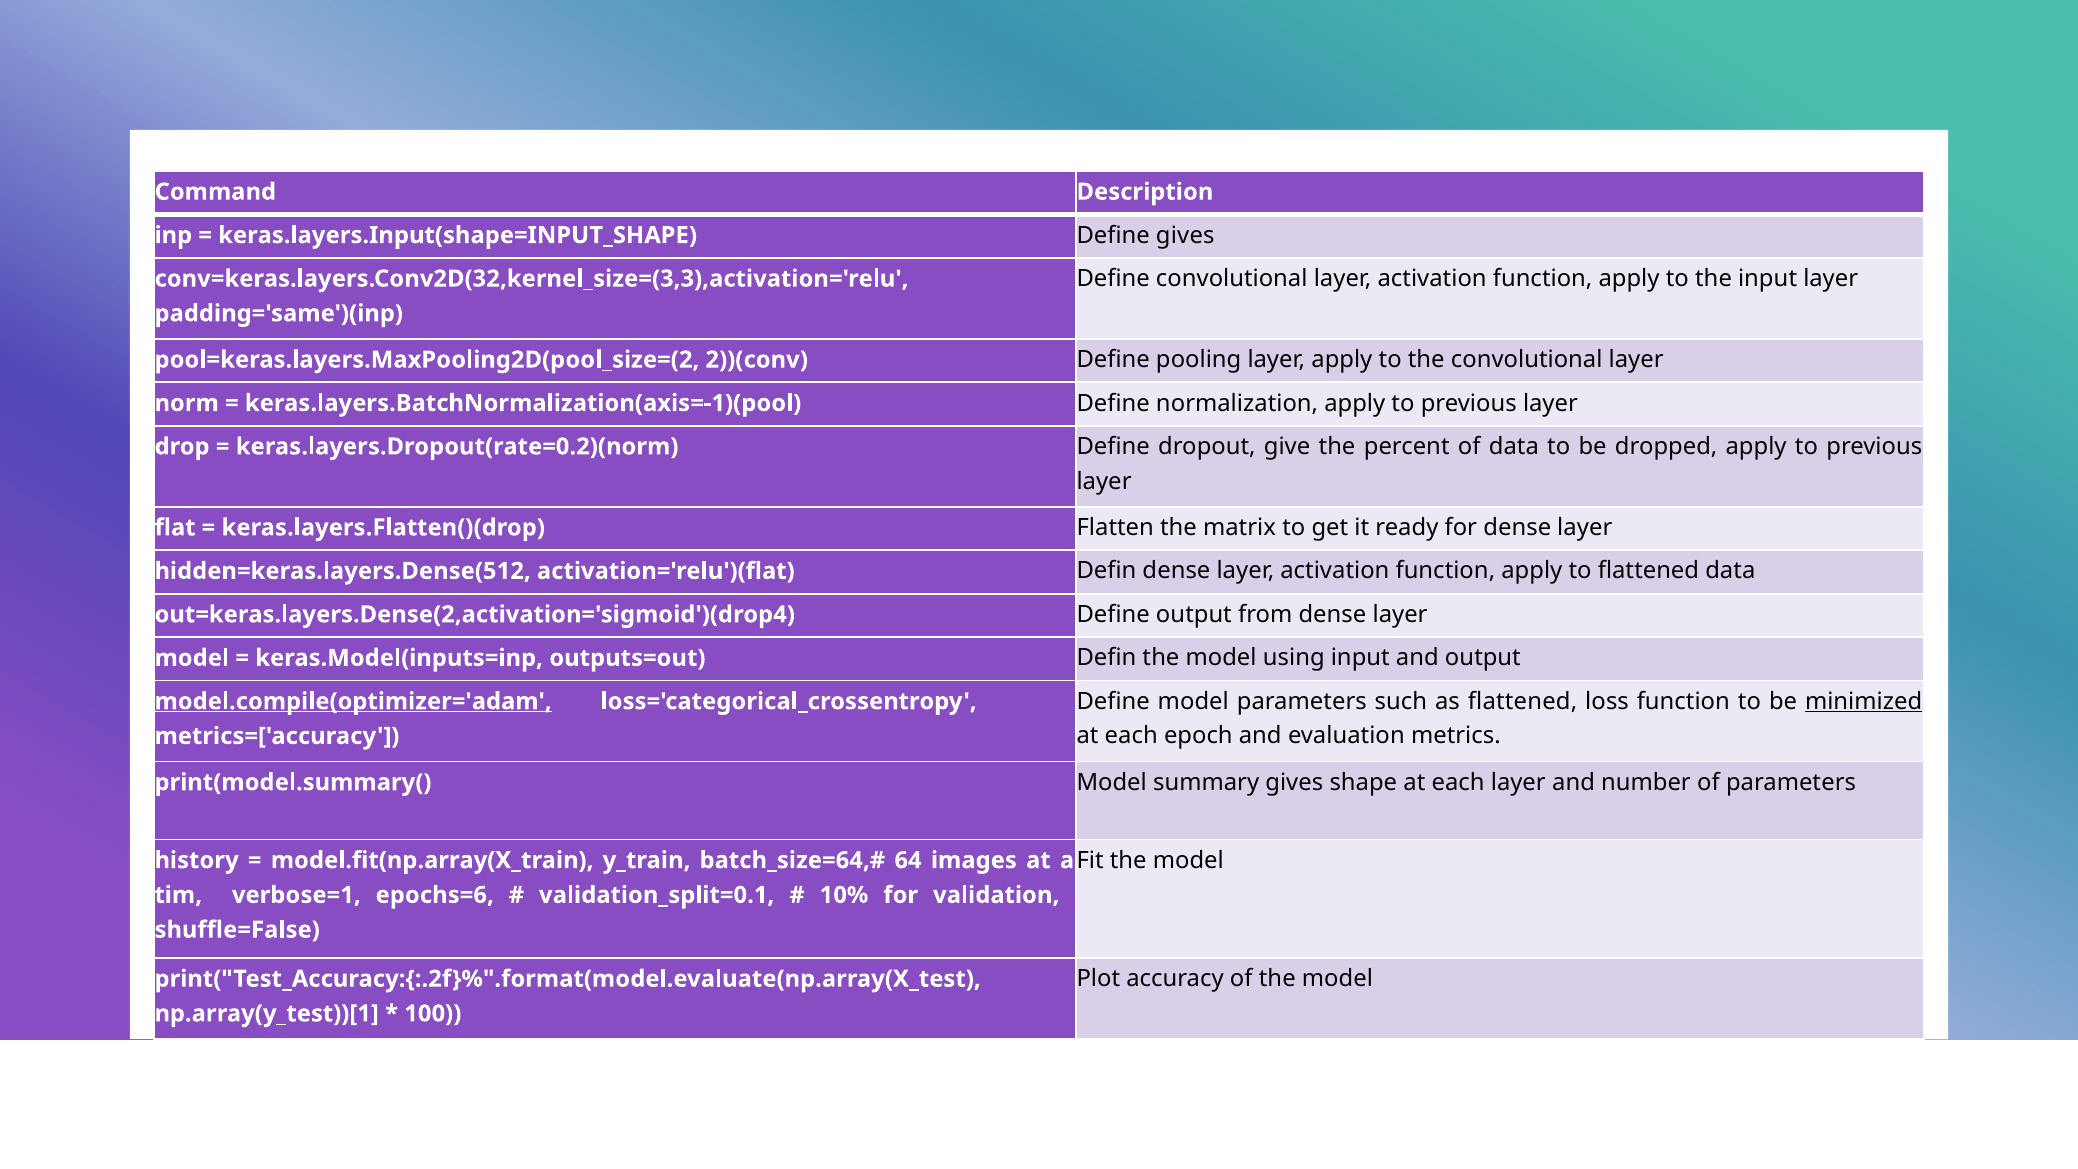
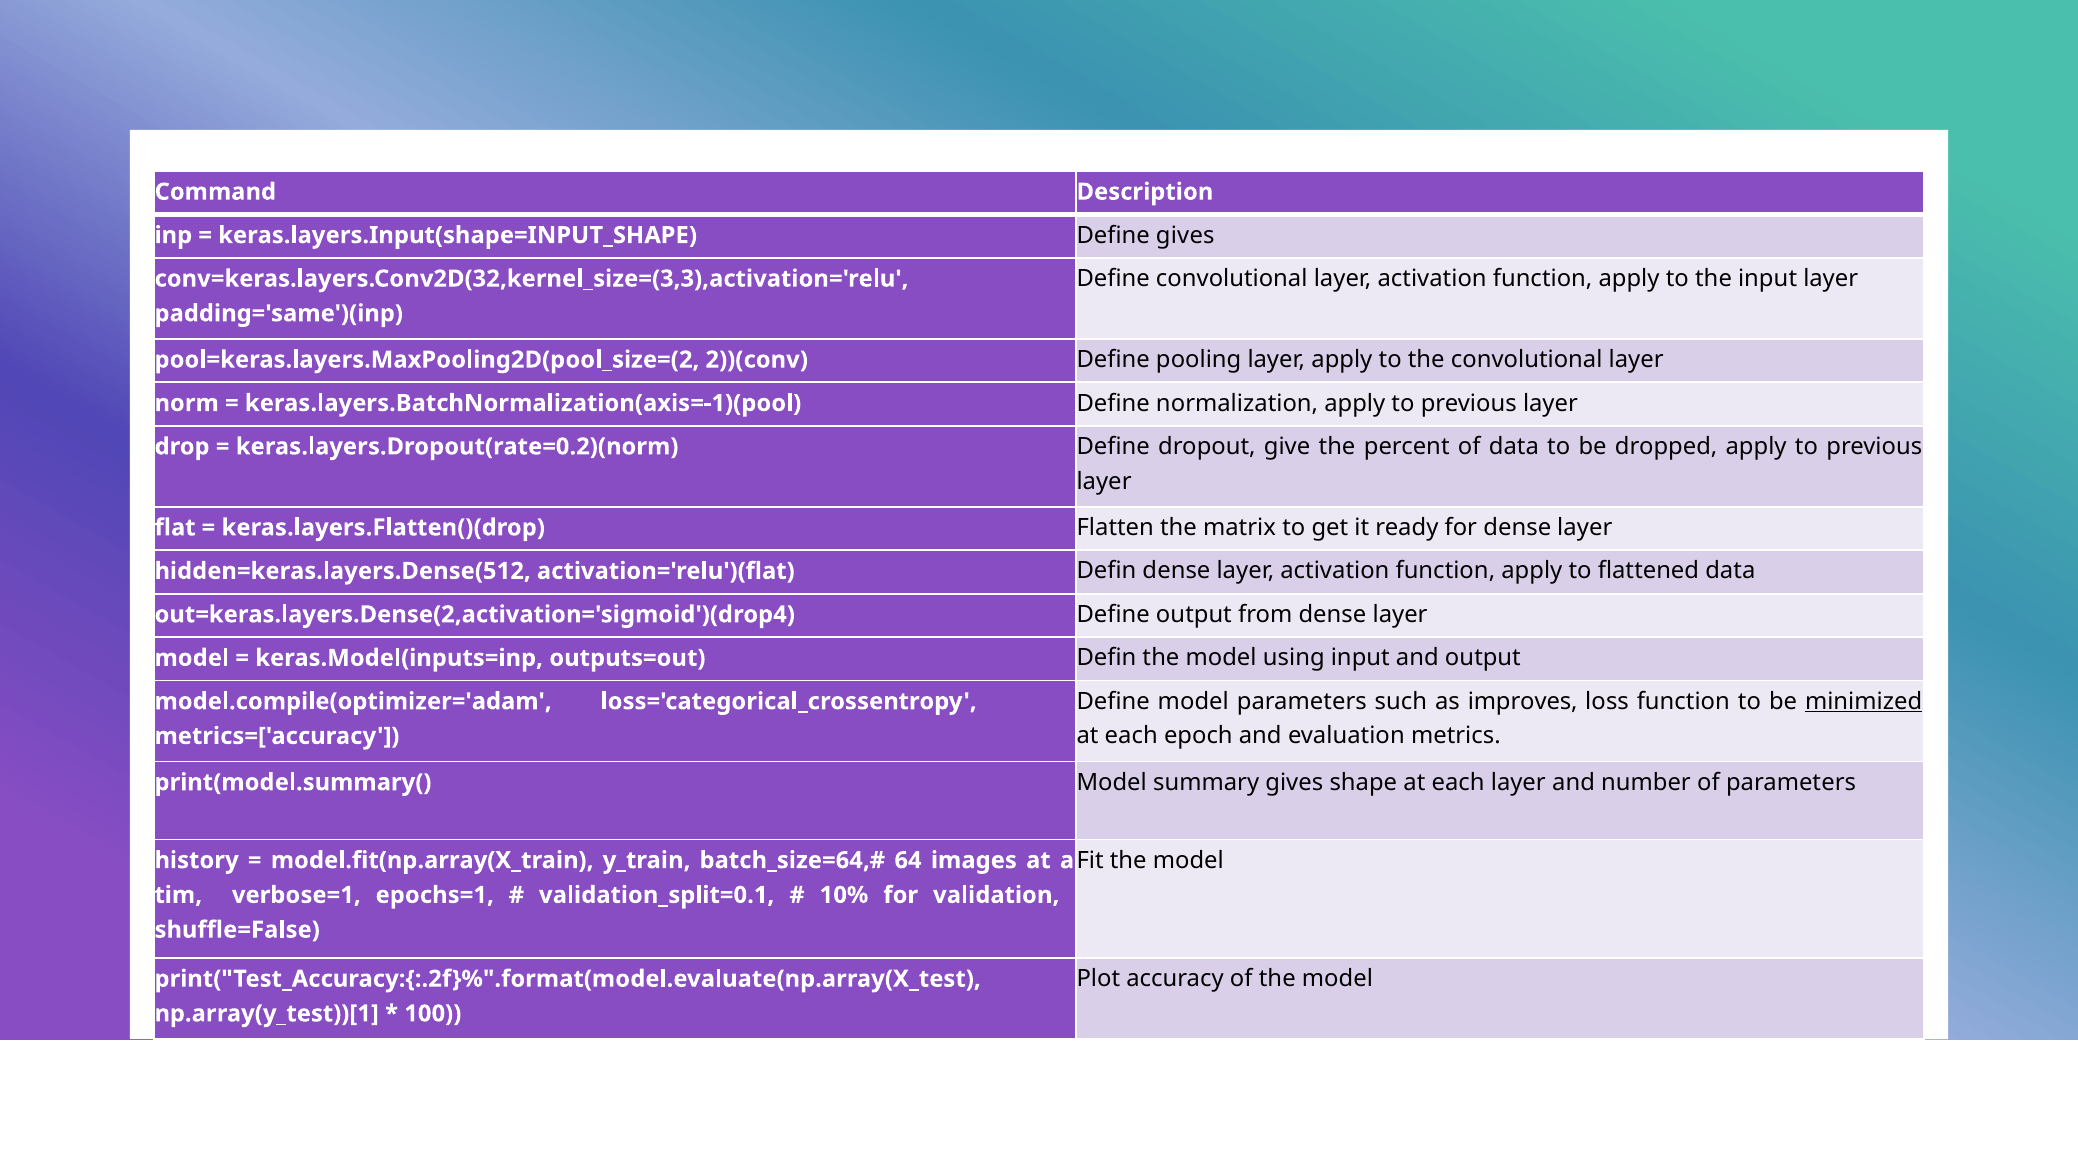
as flattened: flattened -> improves (1523, 701)
model.compile(optimizer='adam underline: present -> none (353, 701)
epochs=6: epochs=6 -> epochs=1 (435, 895)
